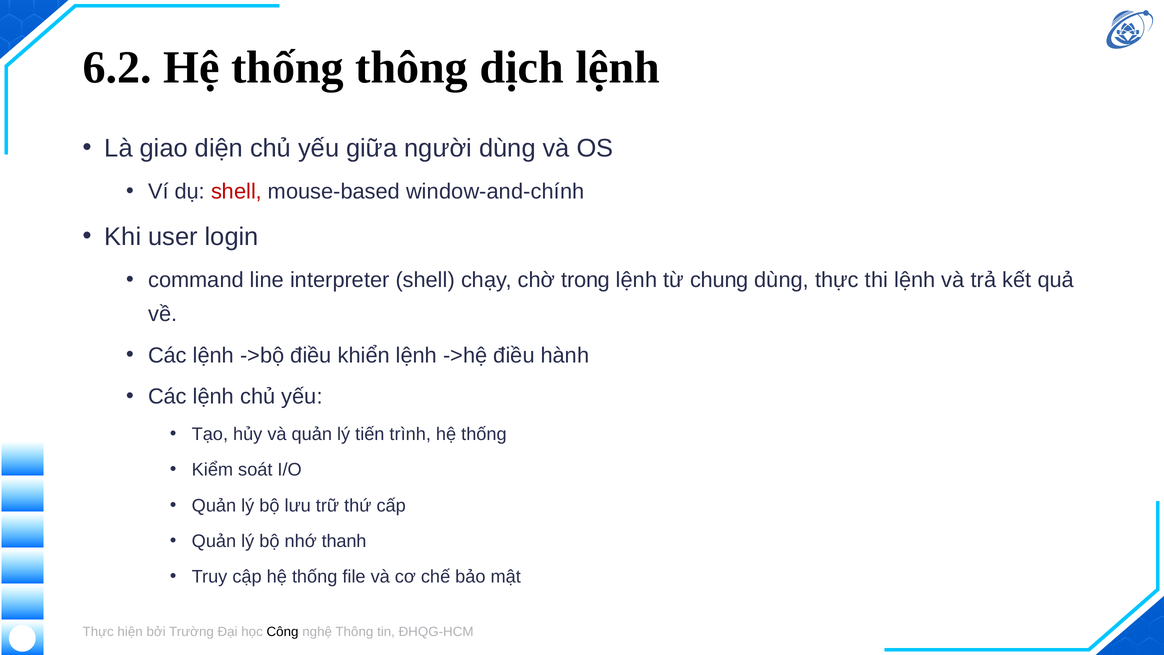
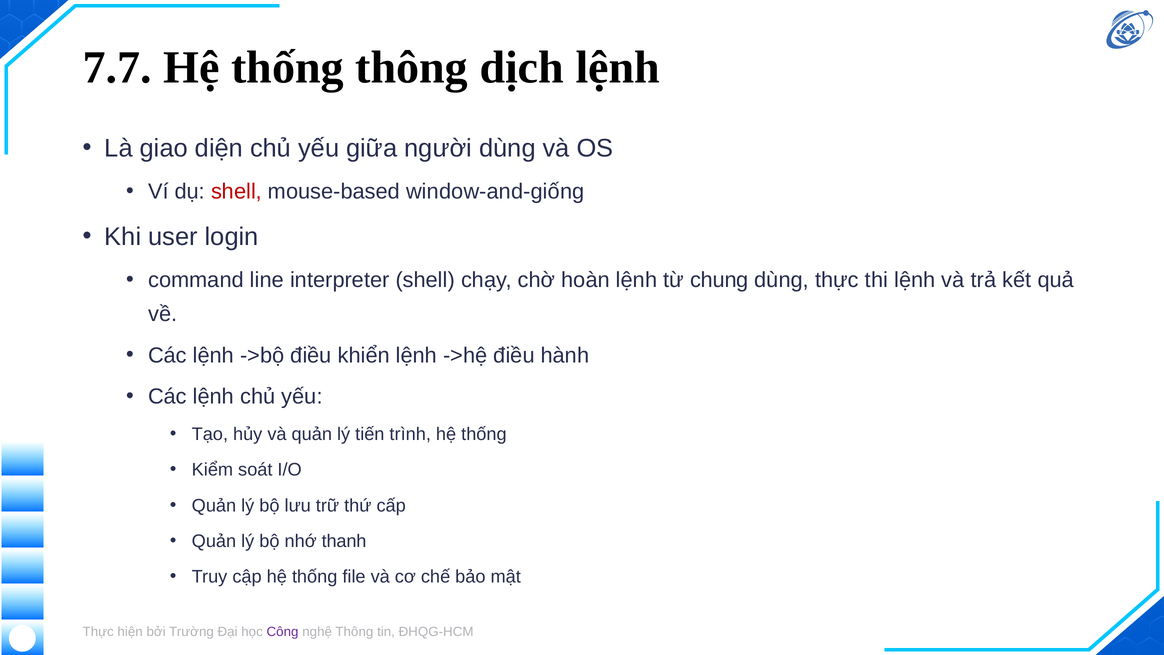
6.2: 6.2 -> 7.7 (117, 68)
window-and-chính: window-and-chính -> window-and-giống (495, 192)
trong: trong -> hoàn (586, 280)
Công colour: black -> purple (283, 632)
